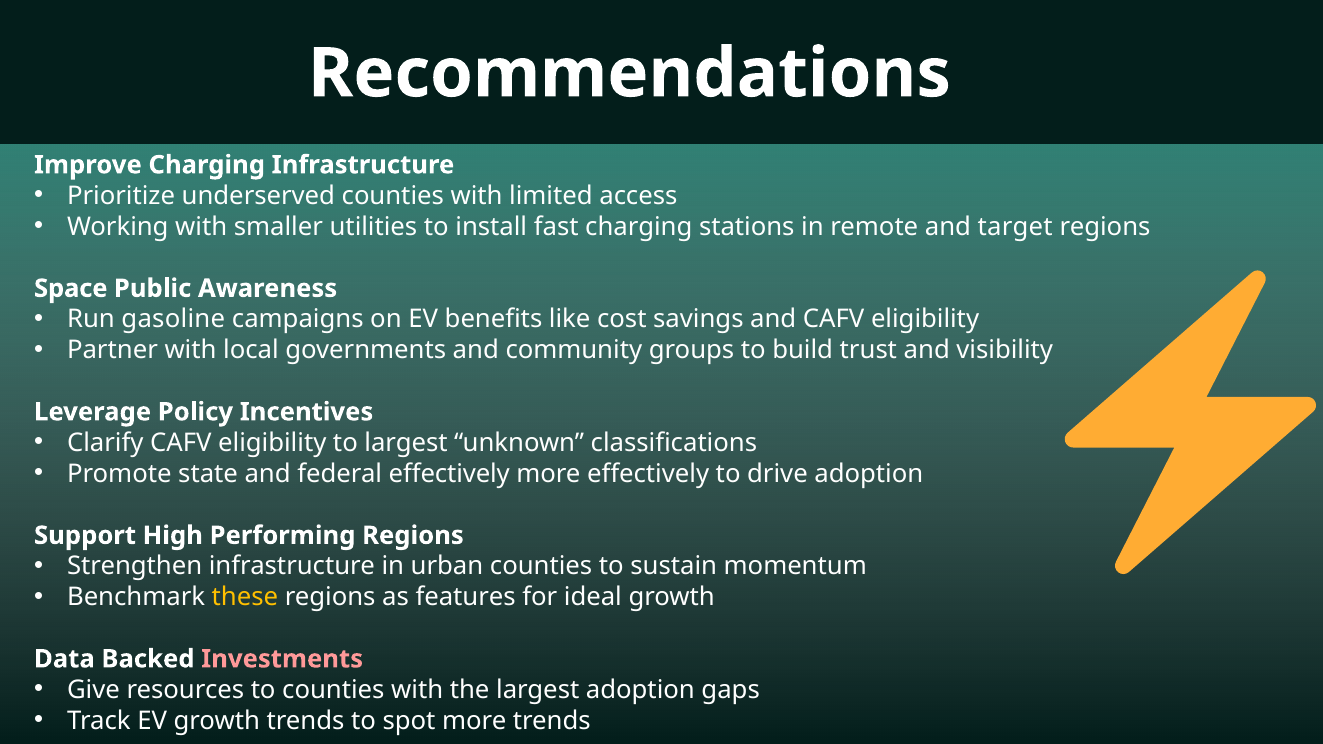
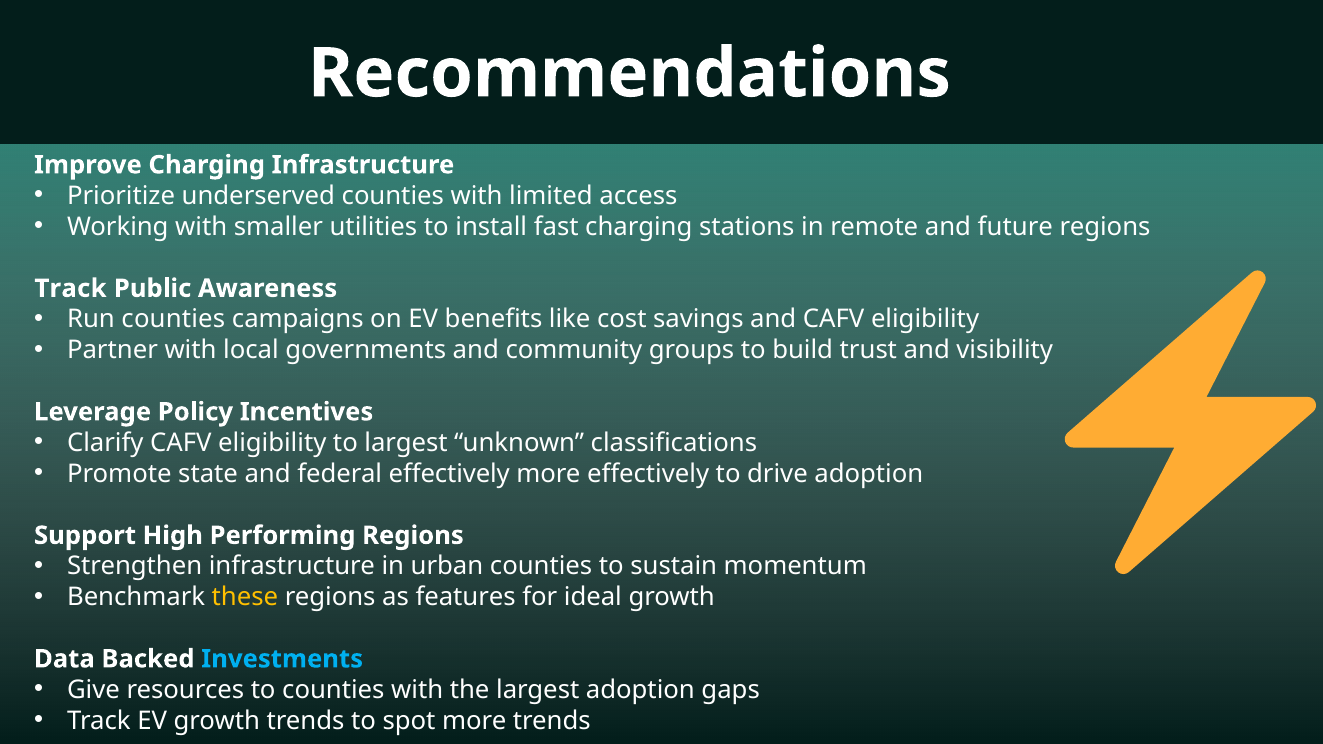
target: target -> future (1015, 227)
Space: Space -> Track (71, 289)
Run gasoline: gasoline -> counties (173, 319)
Investments colour: pink -> light blue (282, 659)
